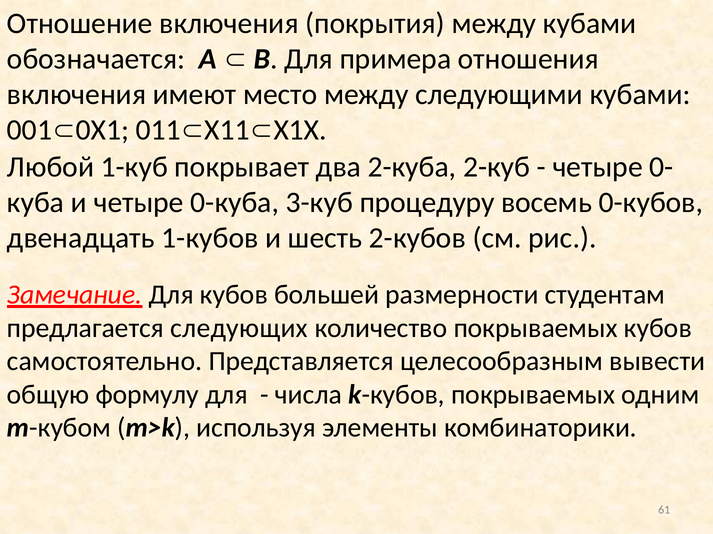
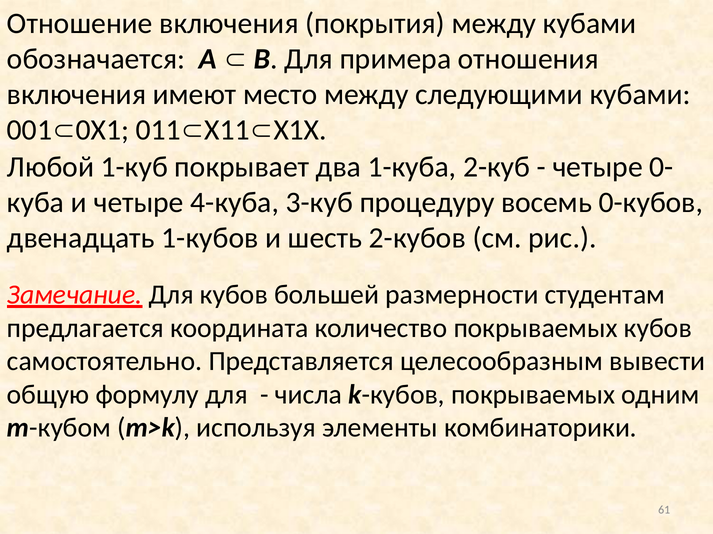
2-куба: 2-куба -> 1-куба (412, 167)
0-куба: 0-куба -> 4-куба (235, 203)
следующих: следующих -> координата (239, 328)
